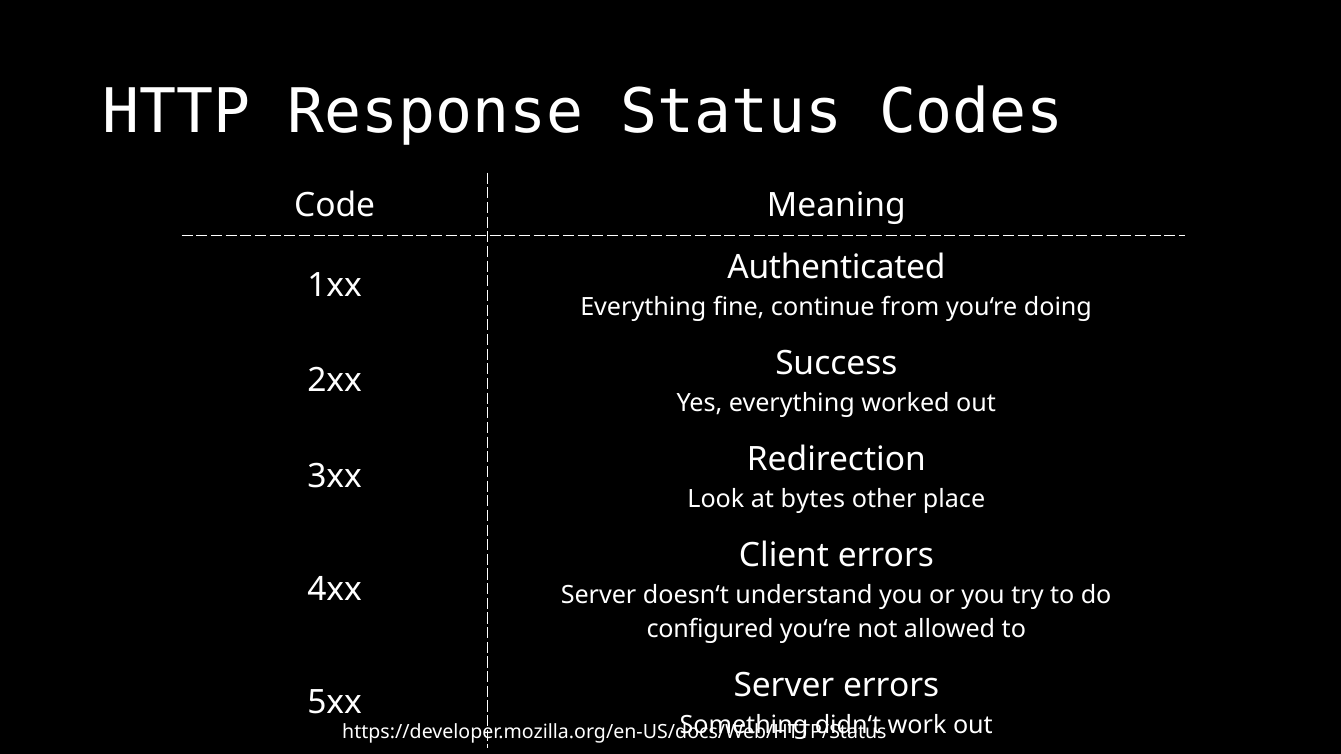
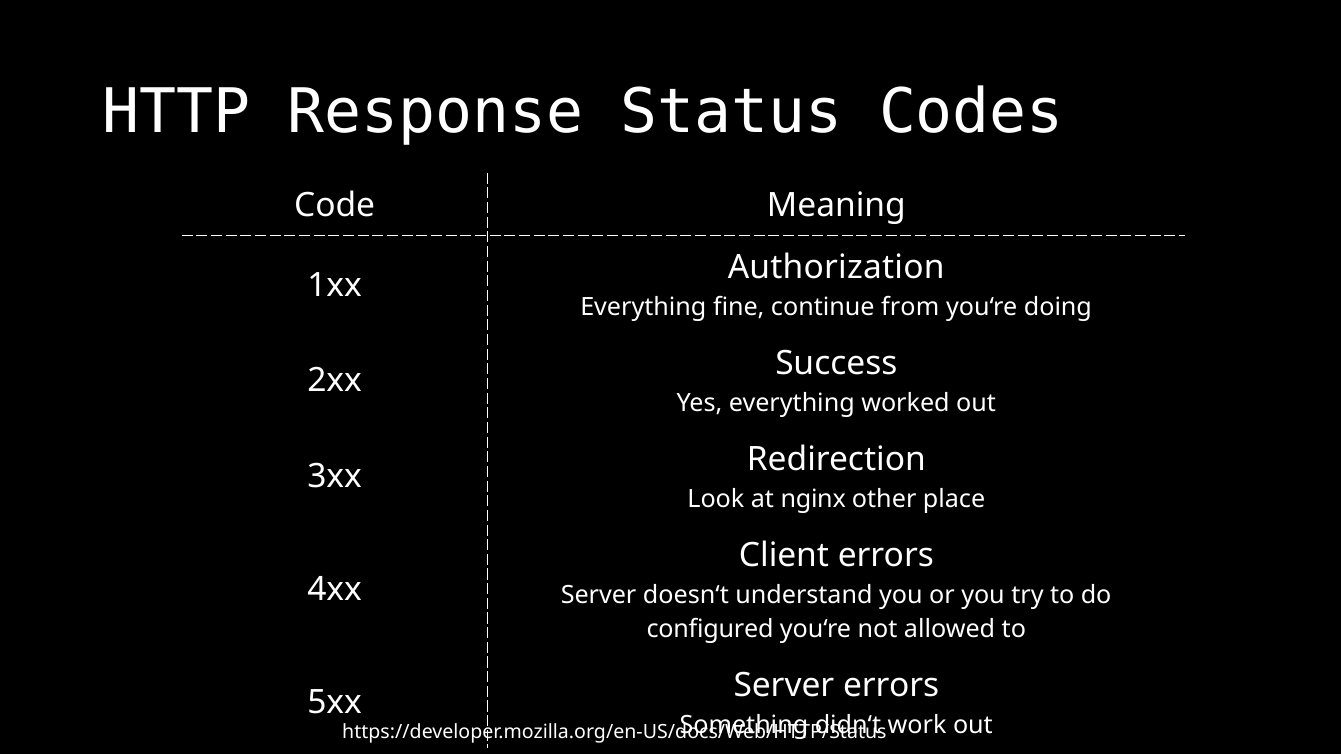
Authenticated: Authenticated -> Authorization (836, 268)
bytes: bytes -> nginx (813, 499)
